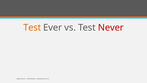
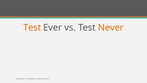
Never colour: red -> orange (111, 28)
